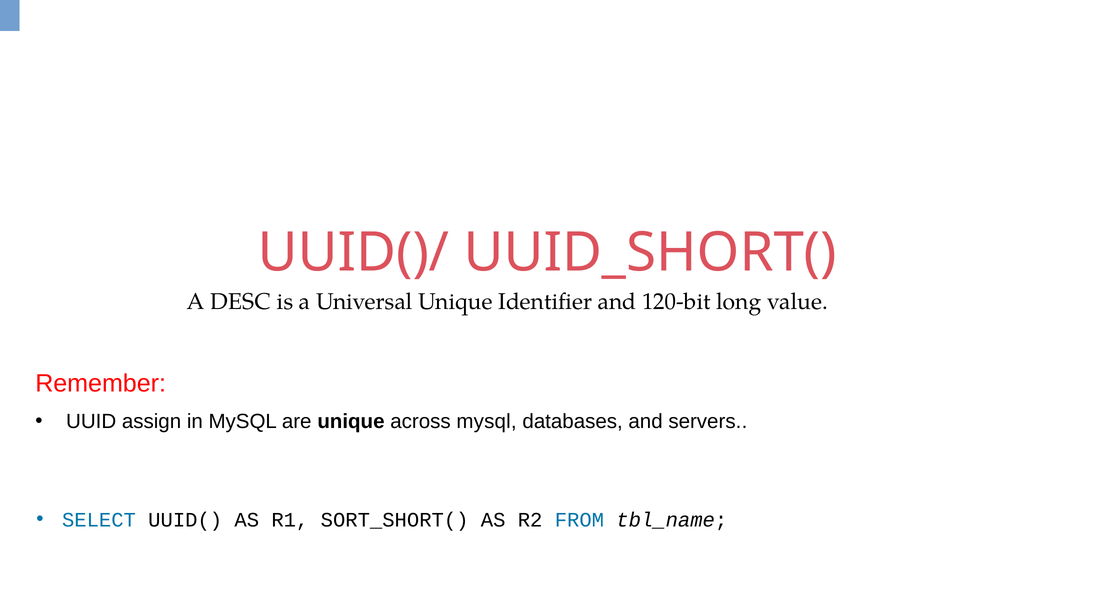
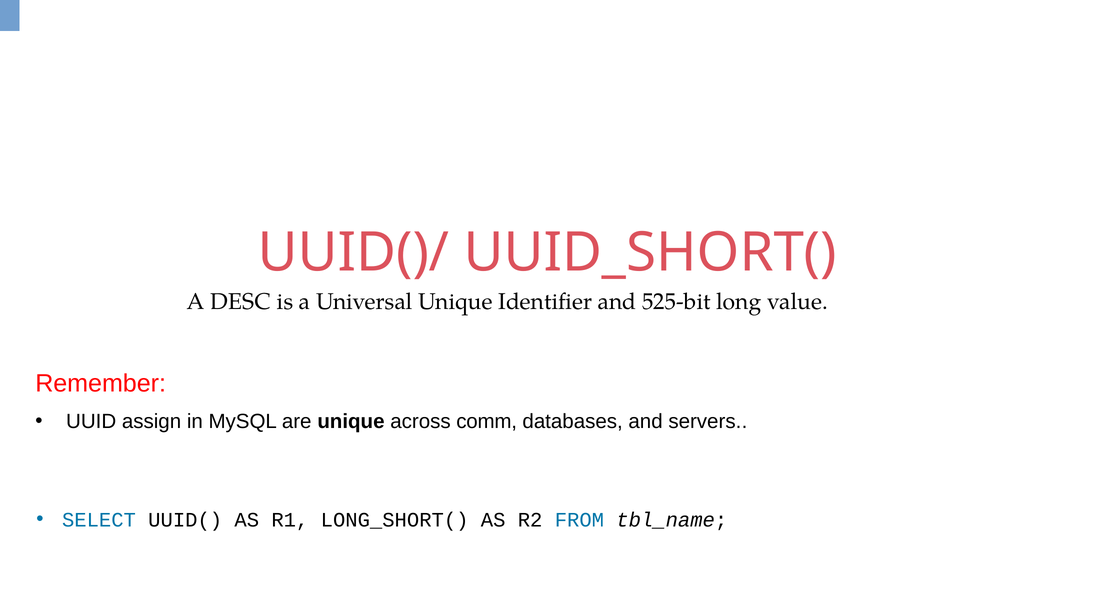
120-bit: 120-bit -> 525-bit (676, 302)
across mysql: mysql -> comm (487, 421)
SORT_SHORT(: SORT_SHORT( -> LONG_SHORT( (395, 520)
